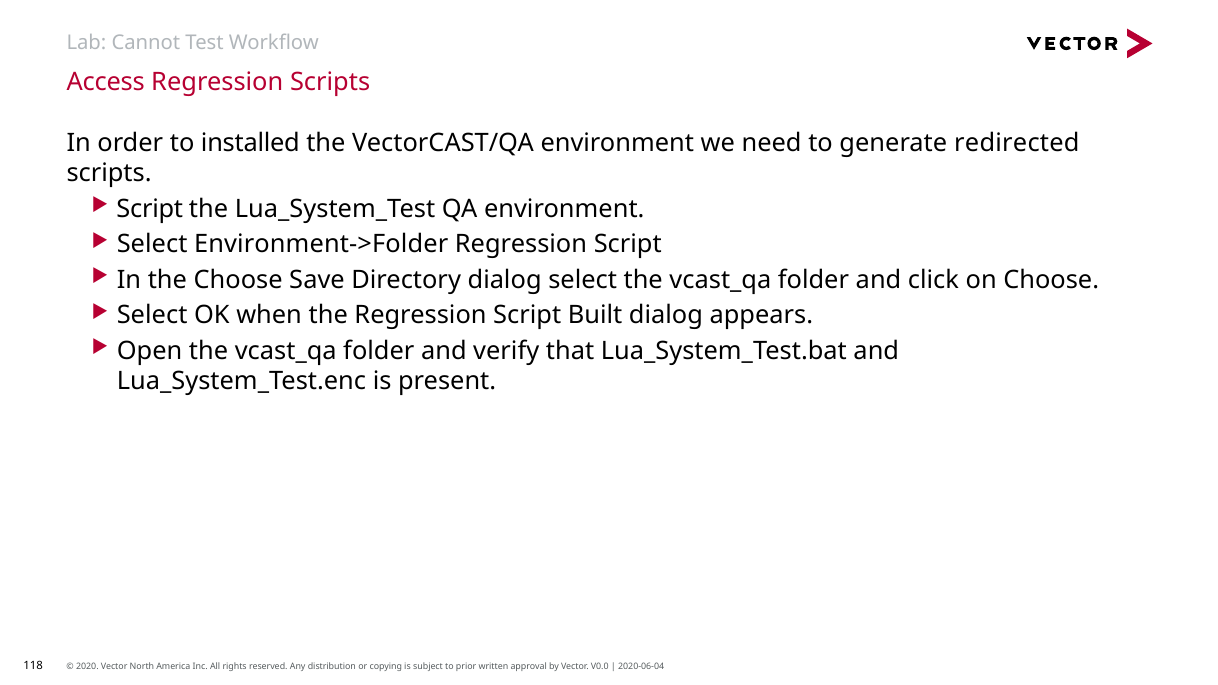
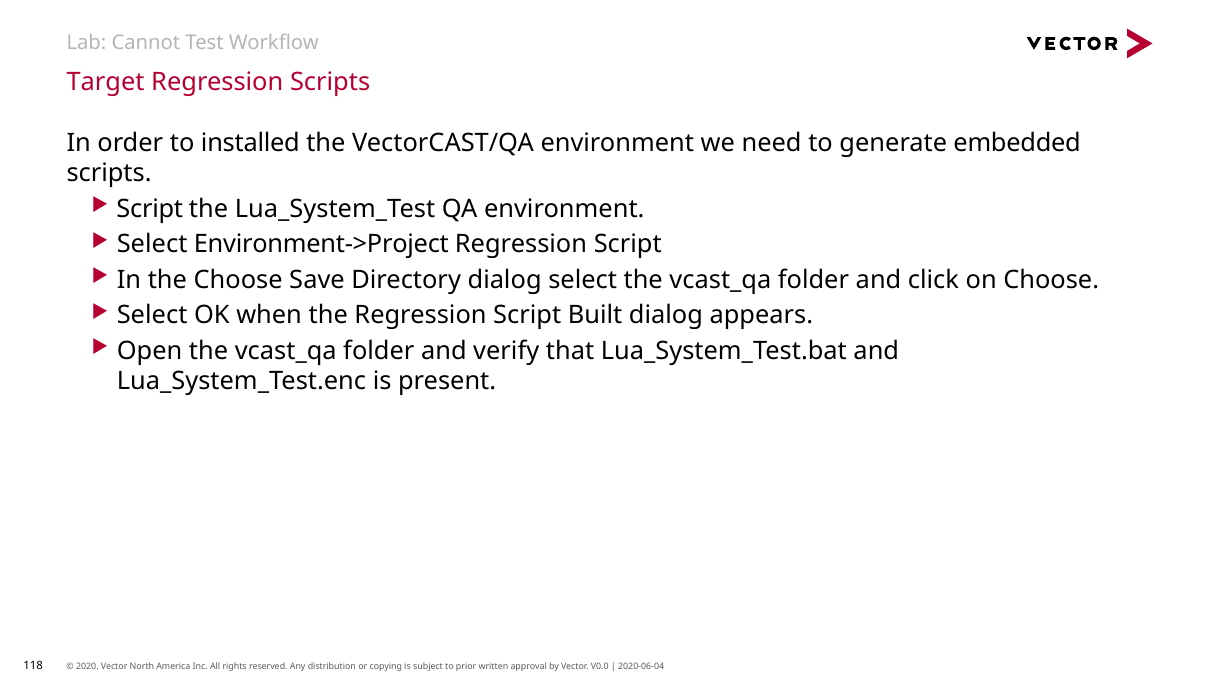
Access: Access -> Target (106, 82)
redirected: redirected -> embedded (1017, 143)
Environment->Folder: Environment->Folder -> Environment->Project (321, 244)
